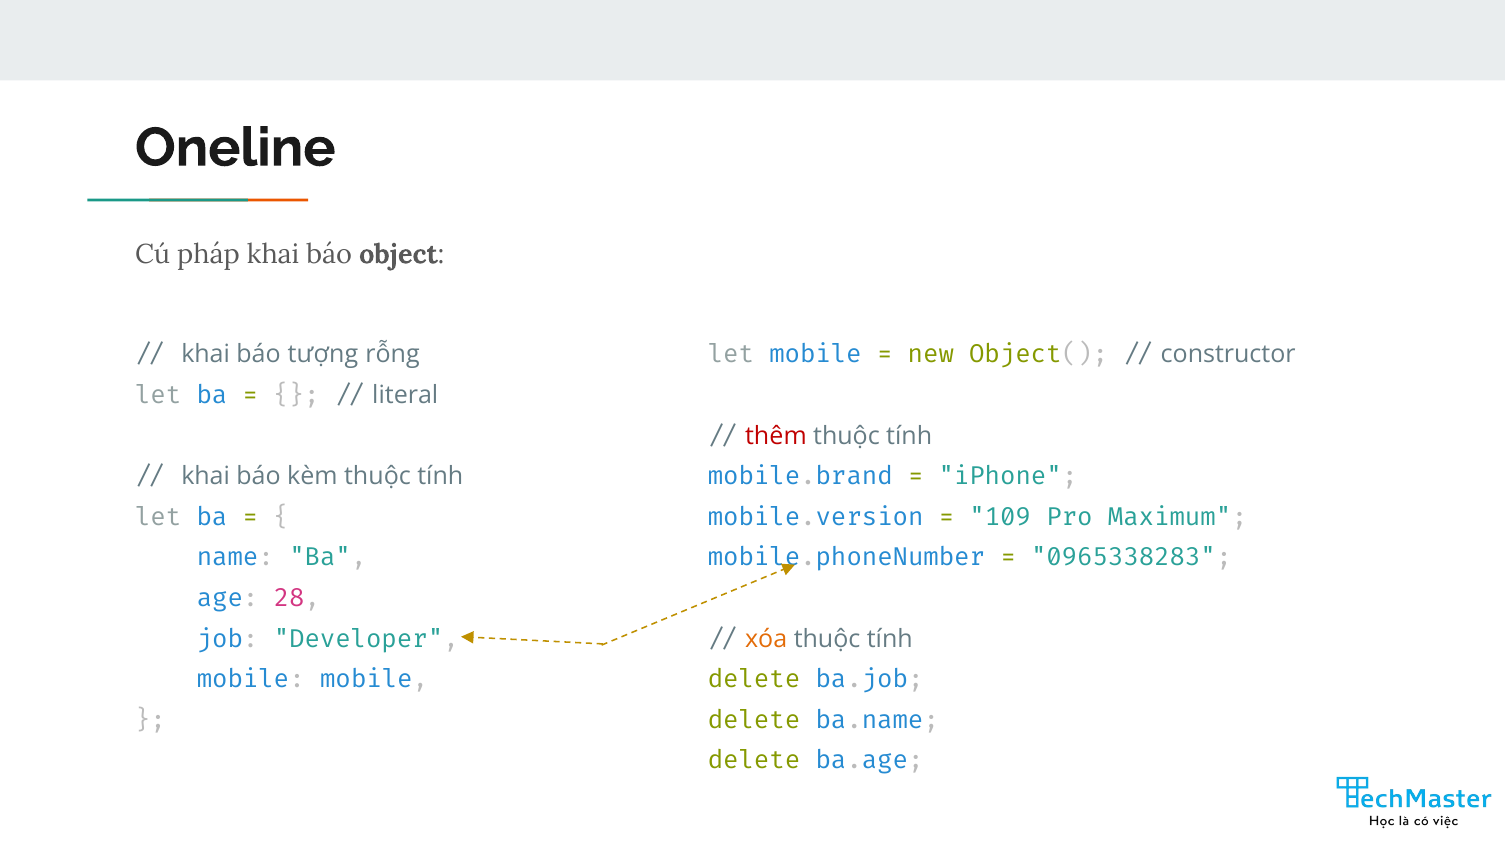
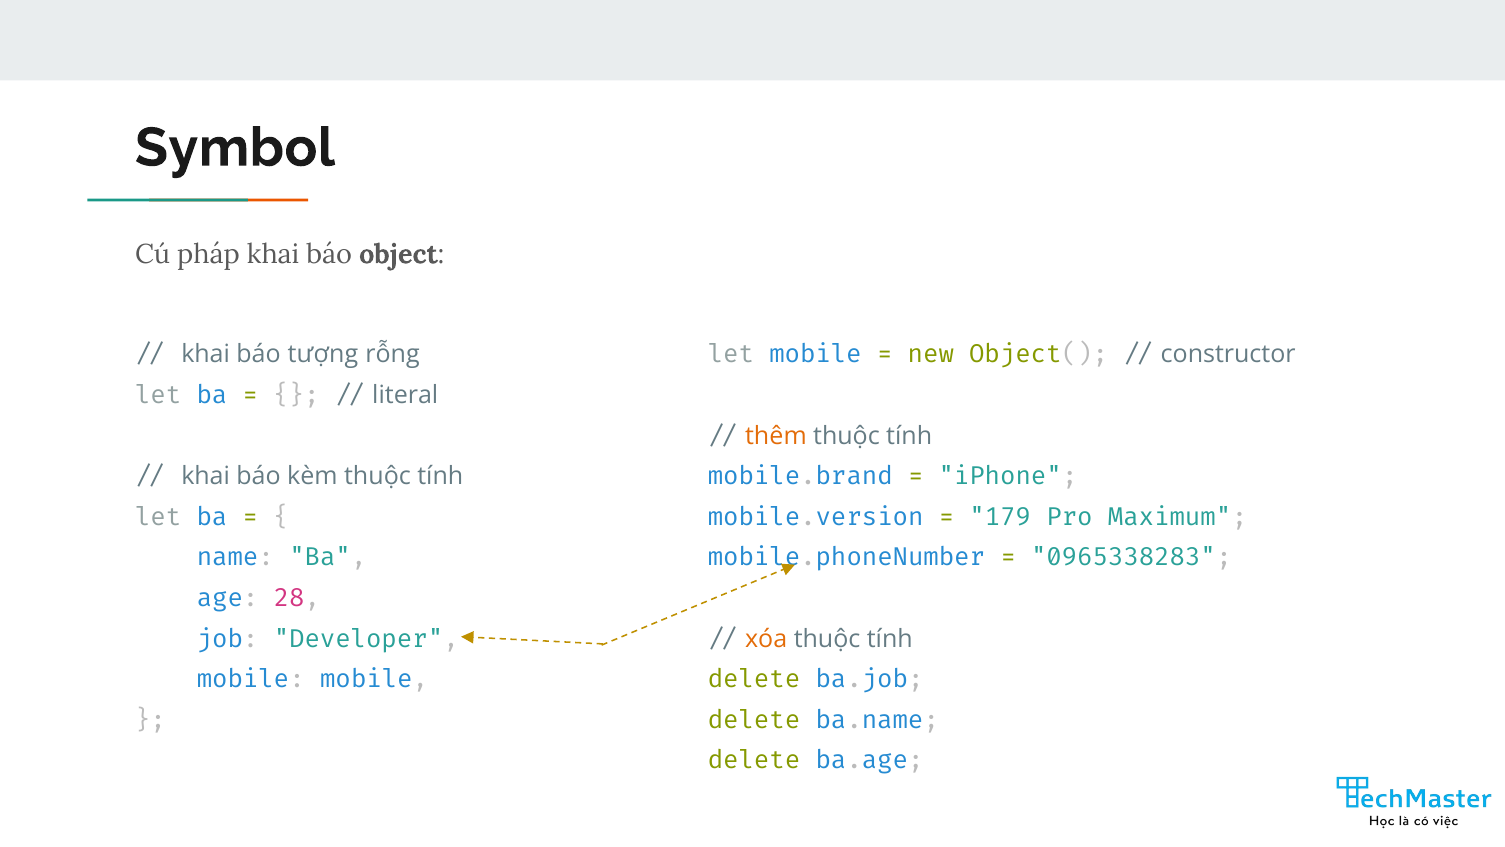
Oneline: Oneline -> Symbol (235, 148)
thêm colour: red -> orange (776, 436)
109: 109 -> 179 (1000, 517)
